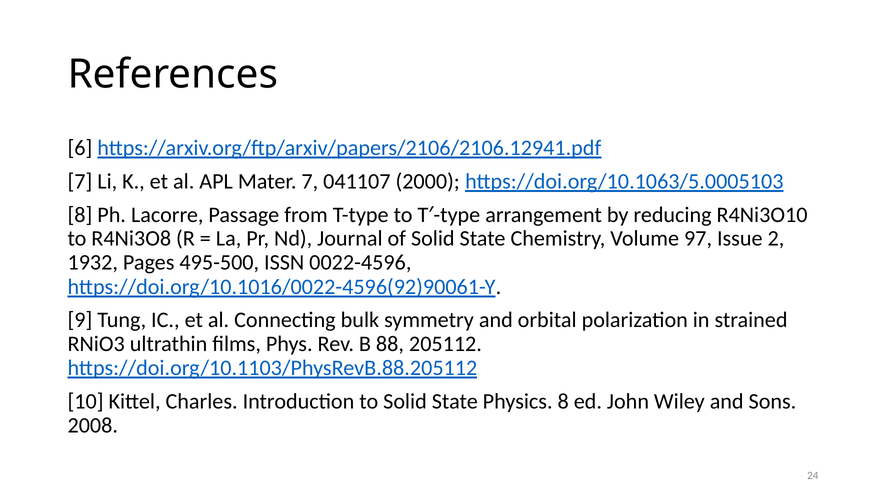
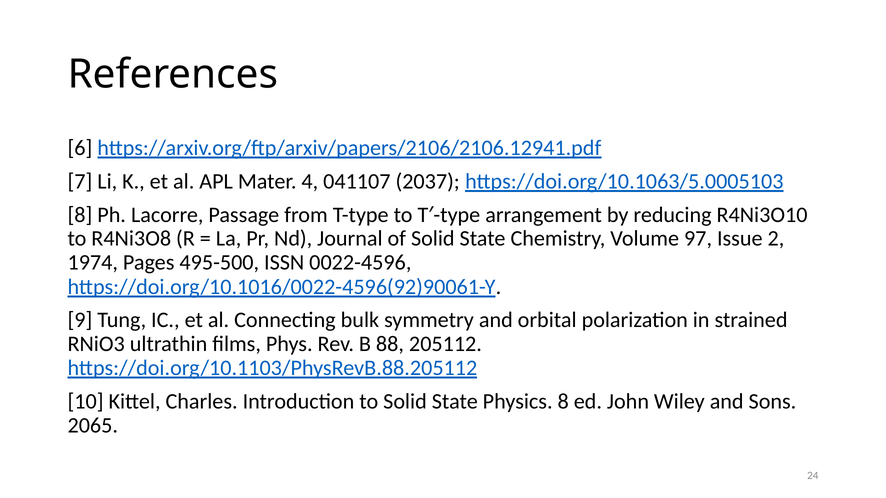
Mater 7: 7 -> 4 (310, 182)
2000: 2000 -> 2037 (428, 182)
1932: 1932 -> 1974 (93, 263)
2008: 2008 -> 2065 (93, 426)
